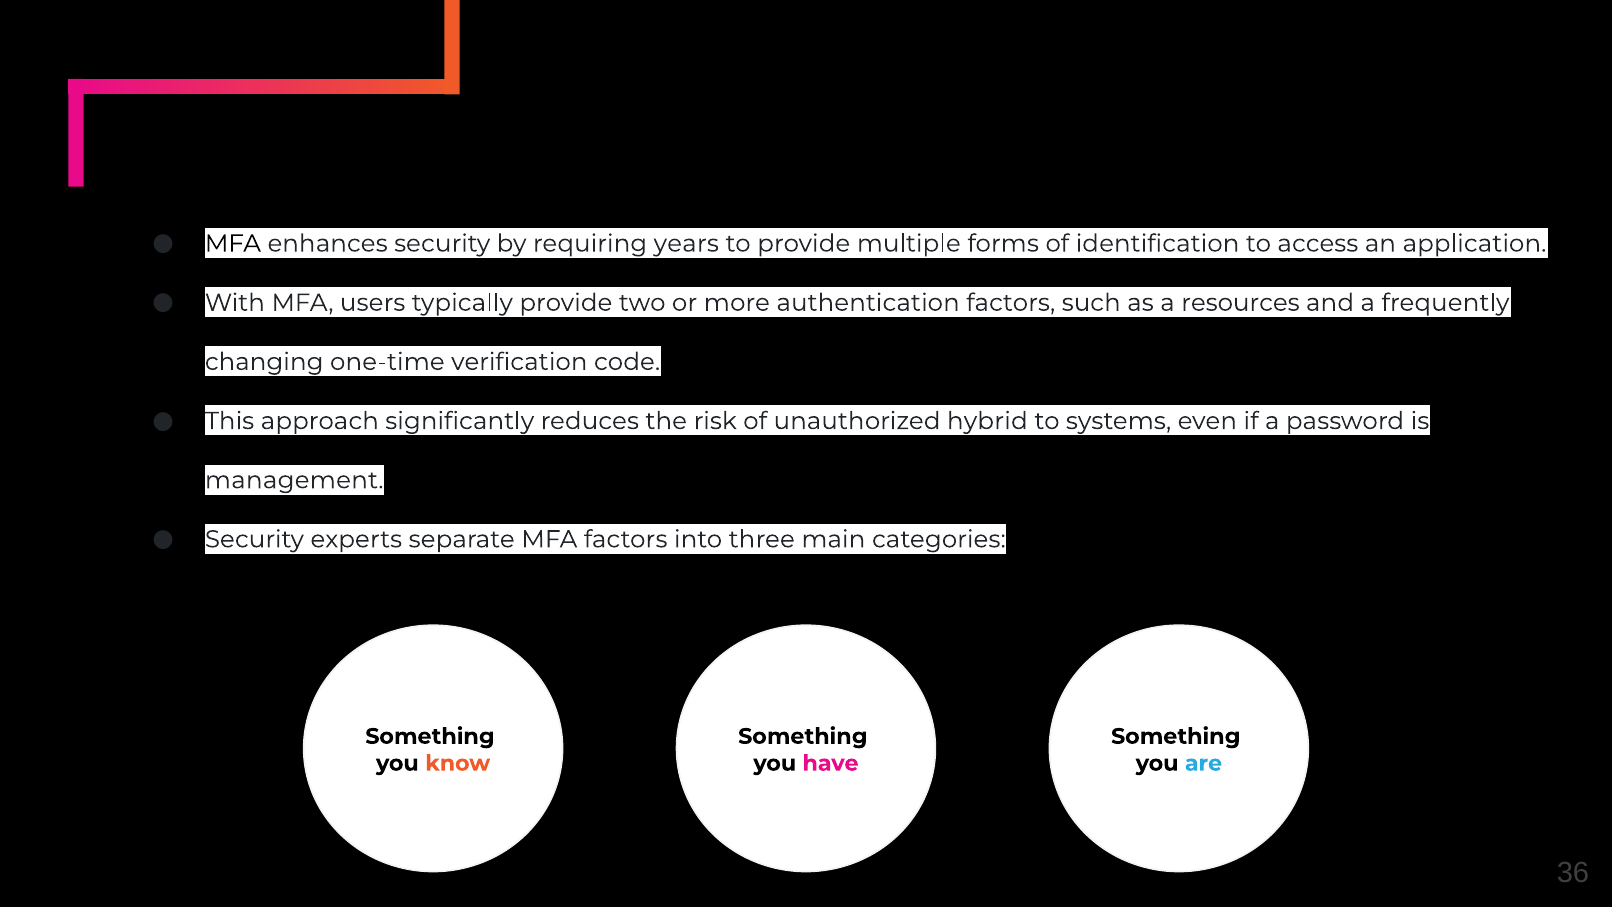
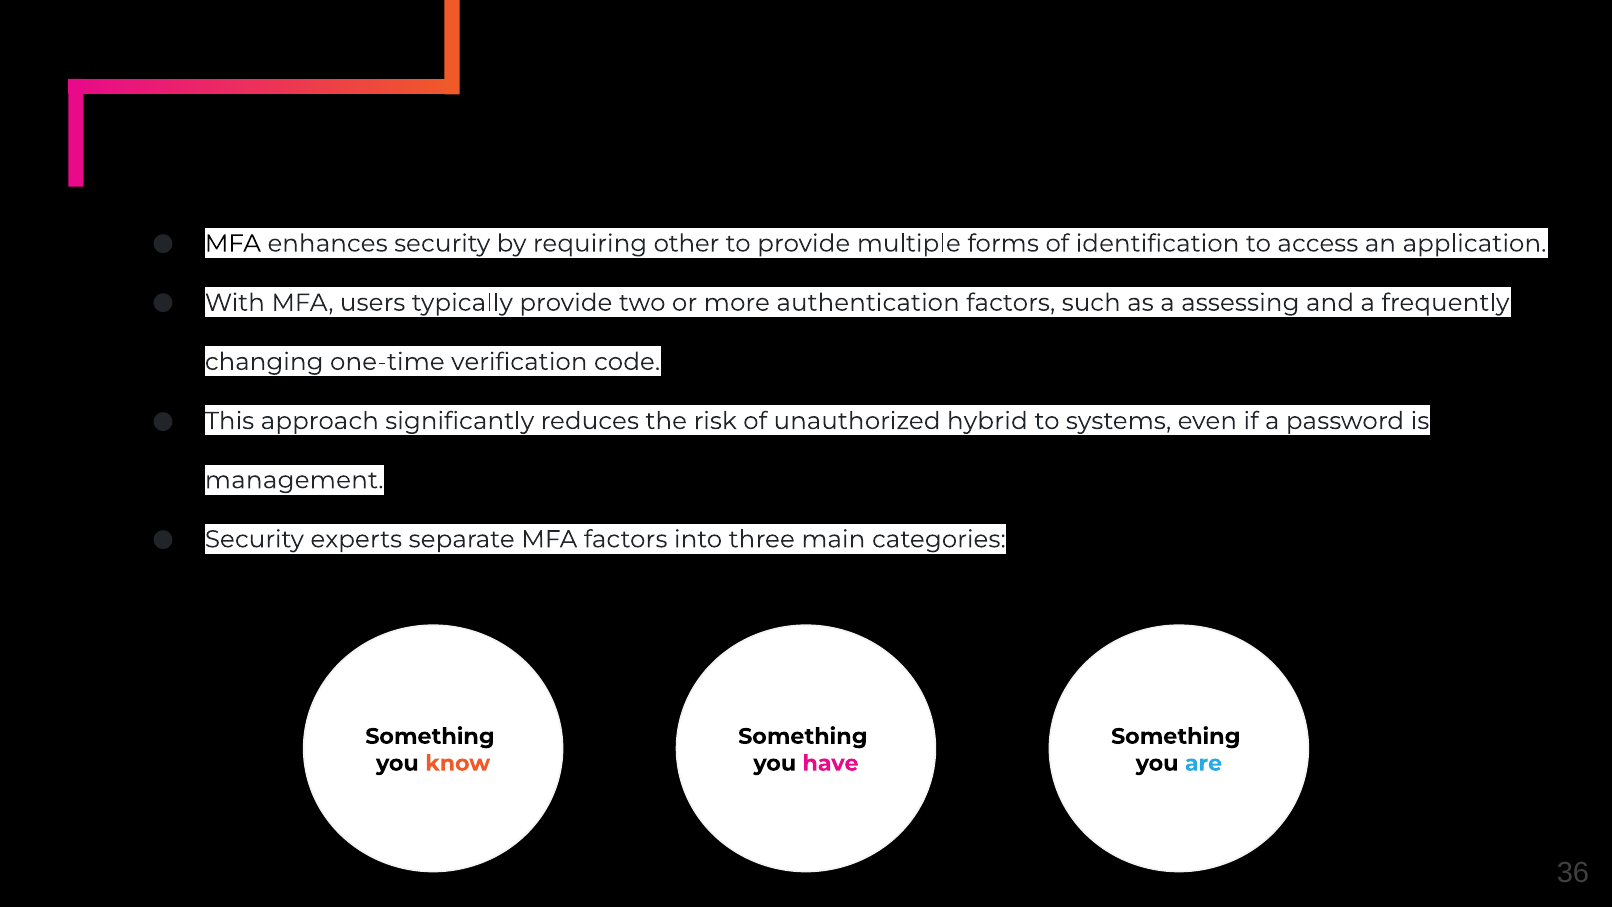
years: years -> other (686, 243)
resources: resources -> assessing (1240, 303)
